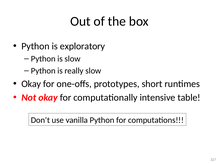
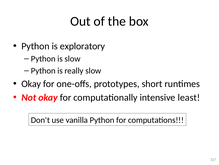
table: table -> least (189, 97)
